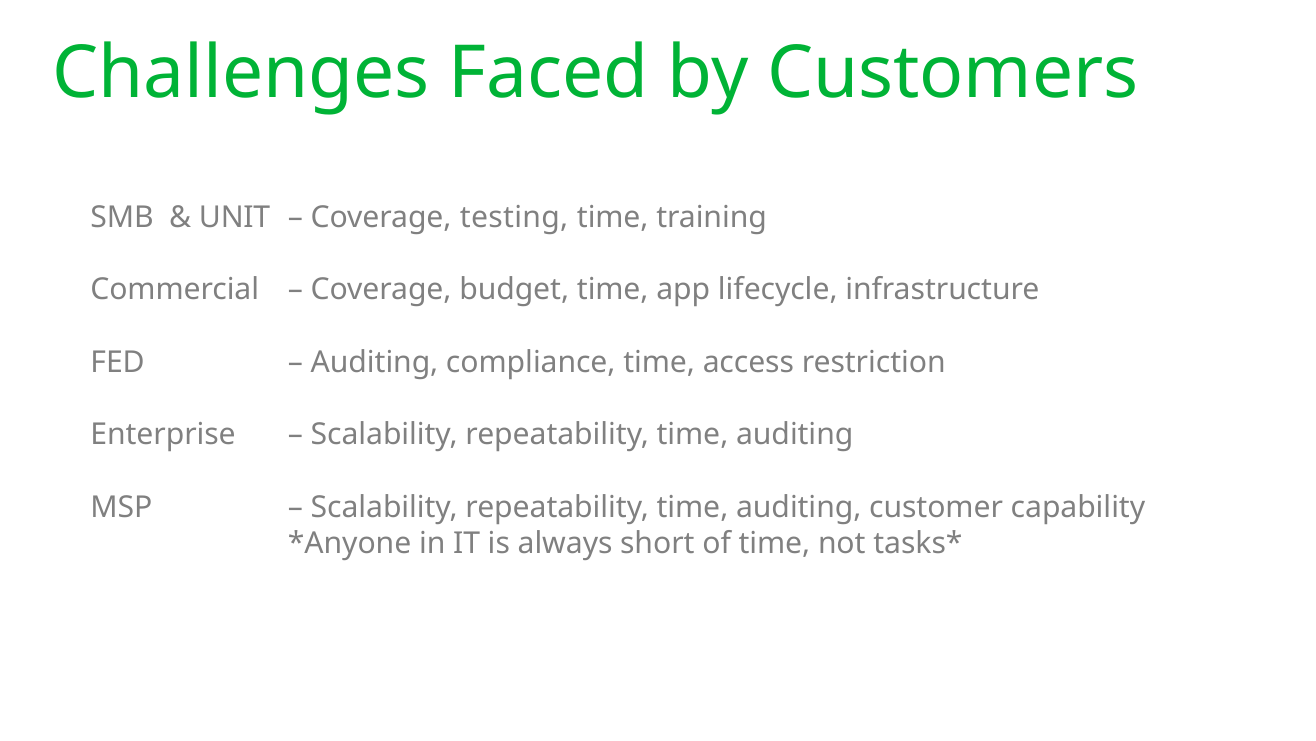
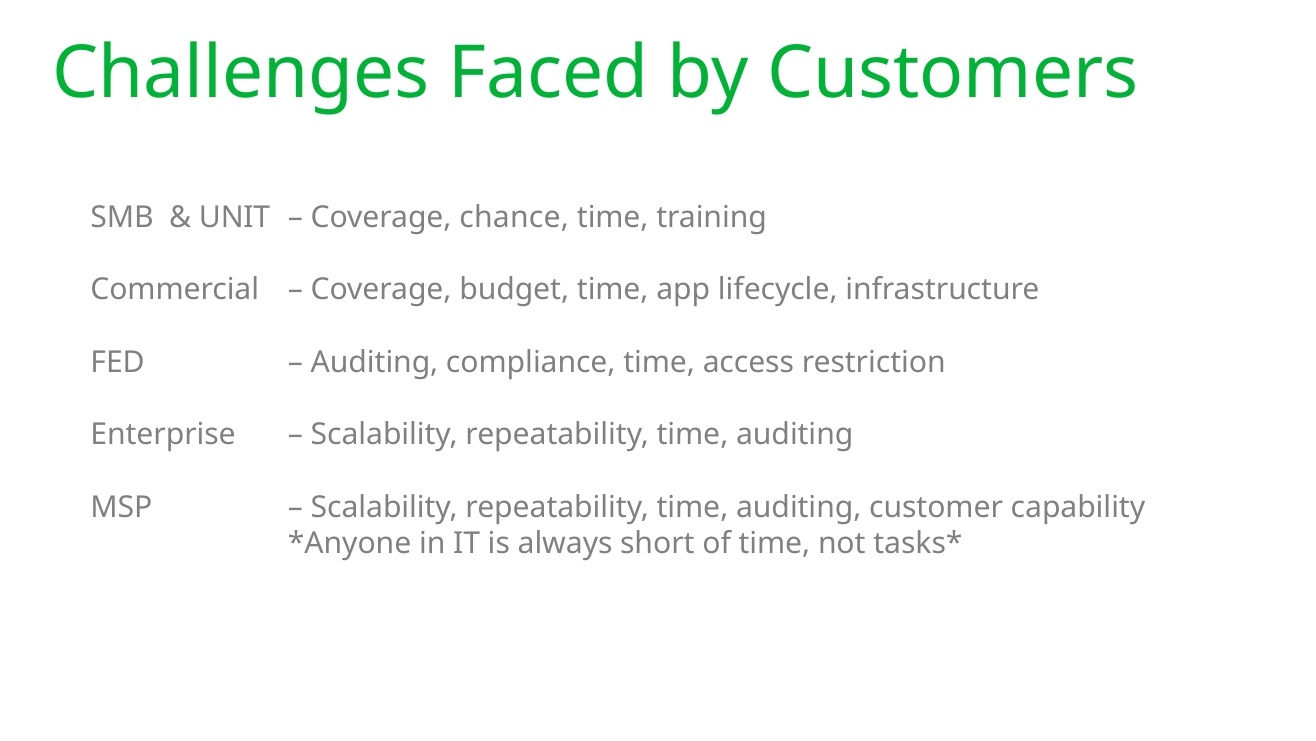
testing: testing -> chance (514, 217)
